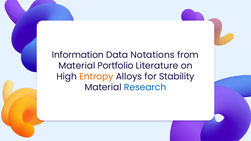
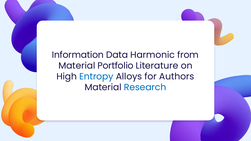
Notations: Notations -> Harmonic (153, 55)
Entropy colour: orange -> blue (96, 77)
Stability: Stability -> Authors (177, 77)
